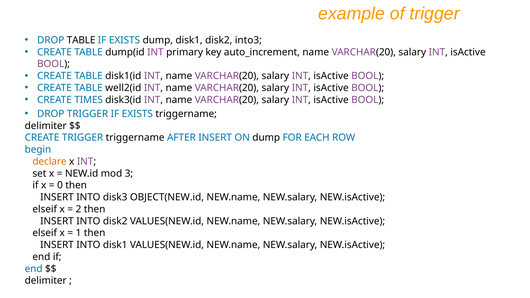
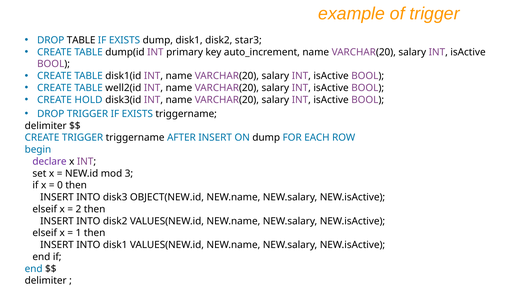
into3: into3 -> star3 (248, 40)
TIMES: TIMES -> HOLD (89, 100)
declare colour: orange -> purple (50, 162)
